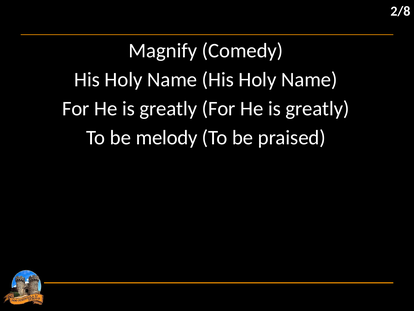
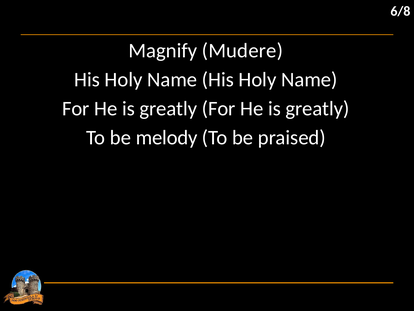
2/8: 2/8 -> 6/8 (400, 11)
Comedy: Comedy -> Mudere (242, 51)
